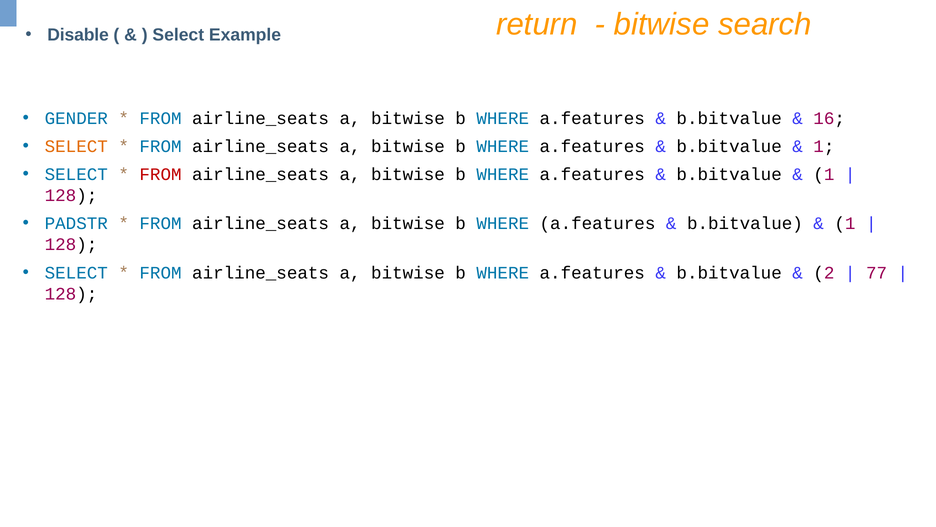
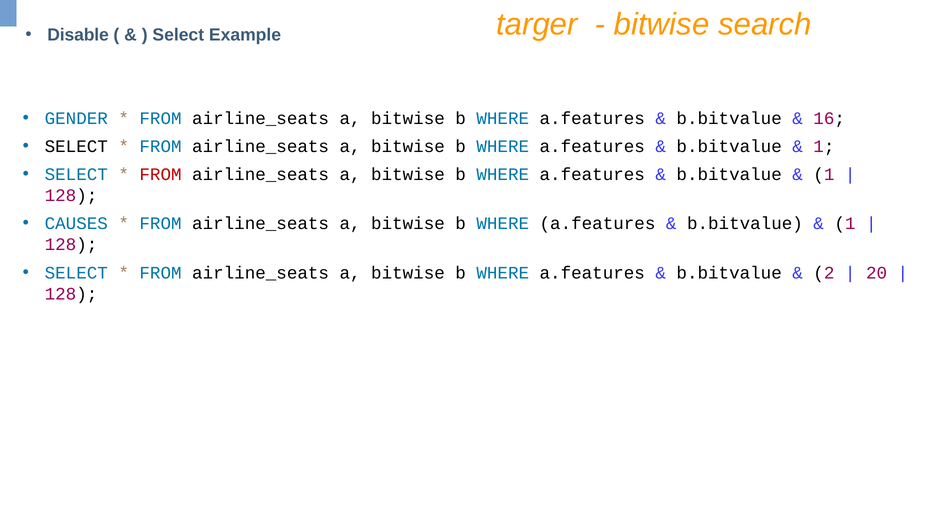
return: return -> targer (537, 24)
SELECT colour: orange -> black (76, 146)
PADSTR: PADSTR -> CAUSES (76, 223)
77: 77 -> 20 (877, 273)
